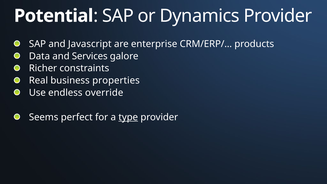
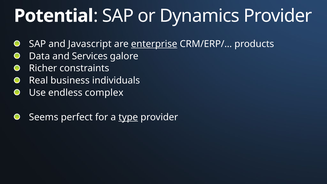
enterprise underline: none -> present (154, 44)
properties: properties -> individuals (116, 81)
override: override -> complex (104, 93)
